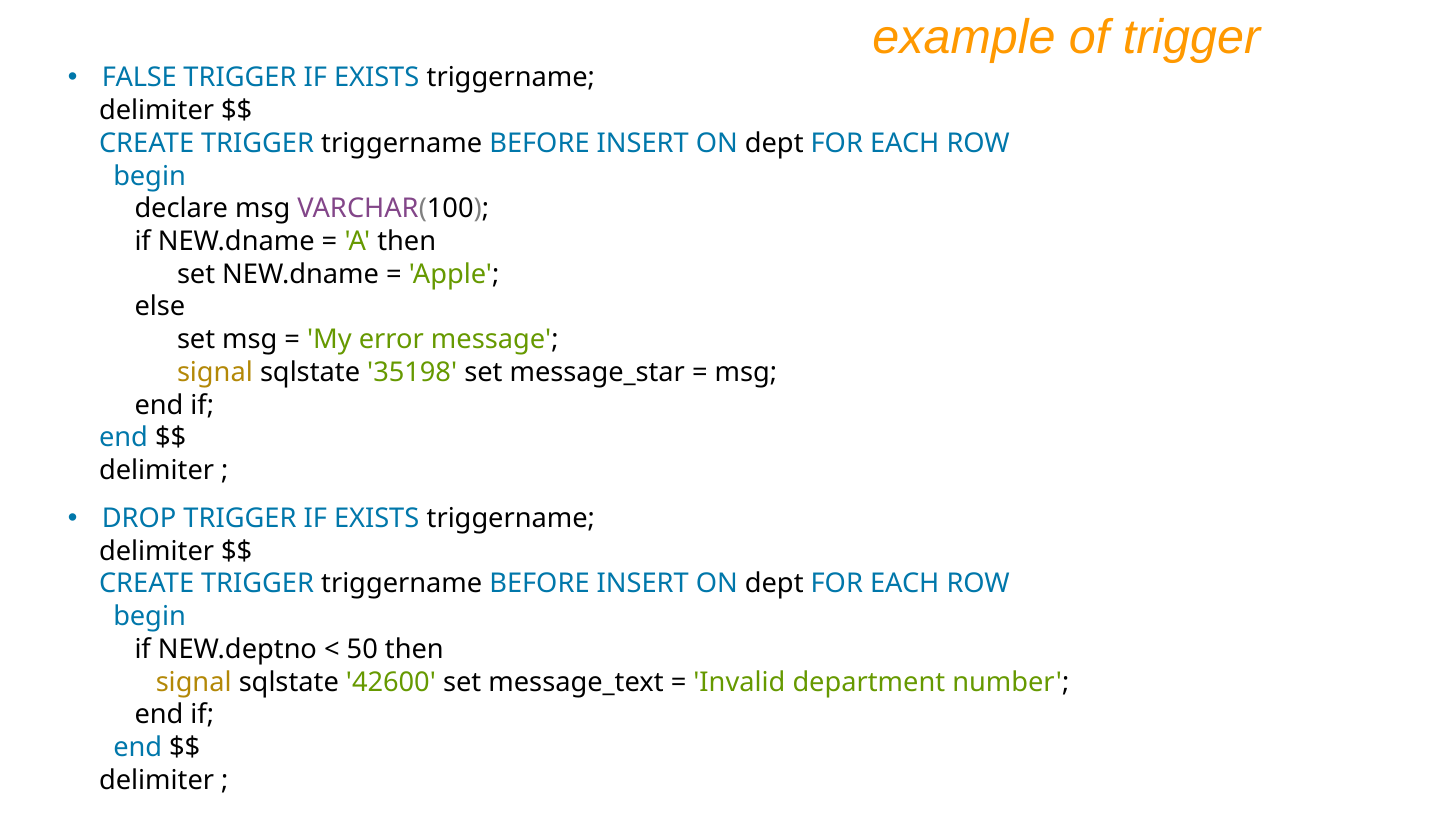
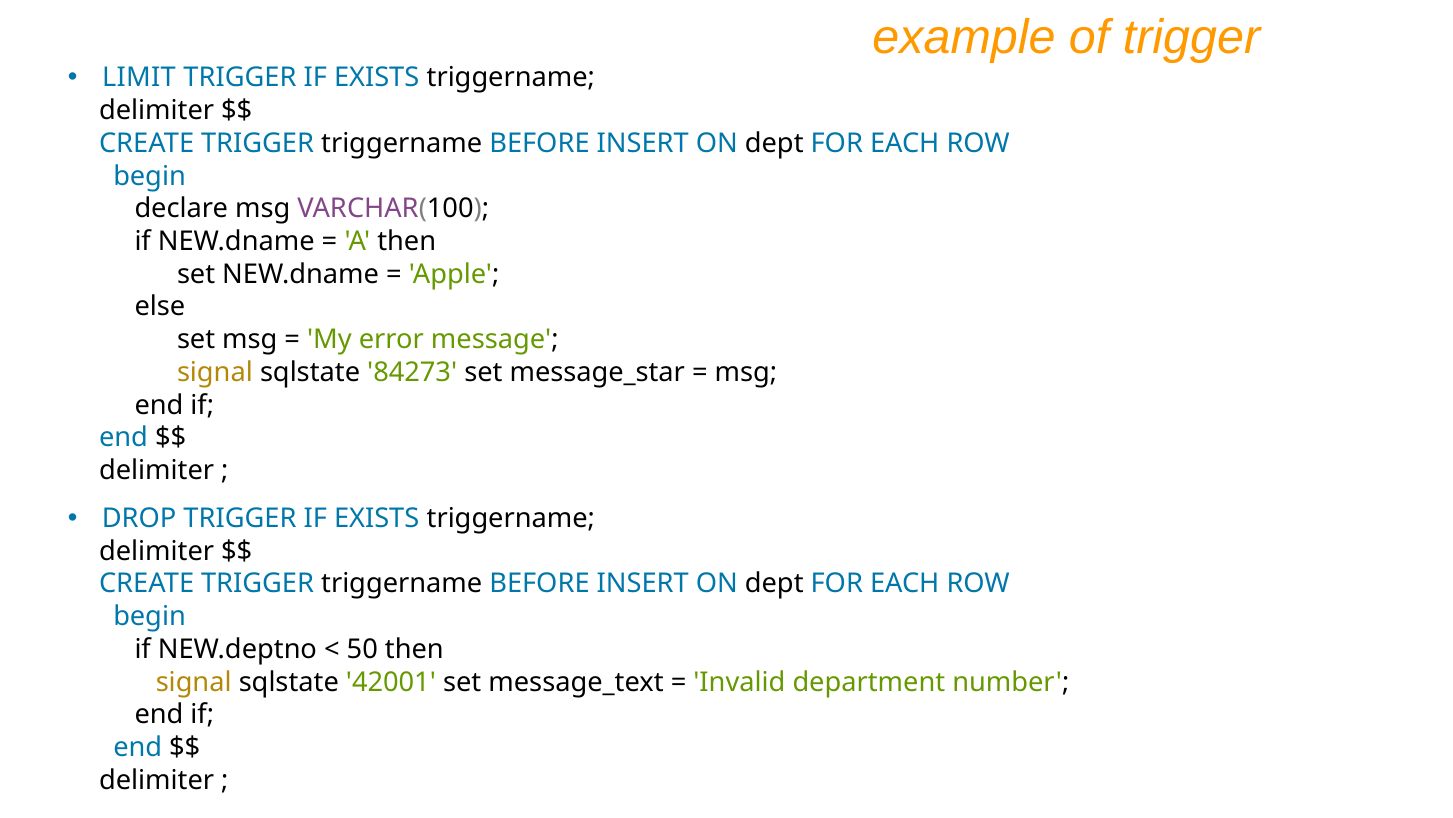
FALSE: FALSE -> LIMIT (139, 78)
35198: 35198 -> 84273 (412, 372)
42600: 42600 -> 42001 (391, 681)
